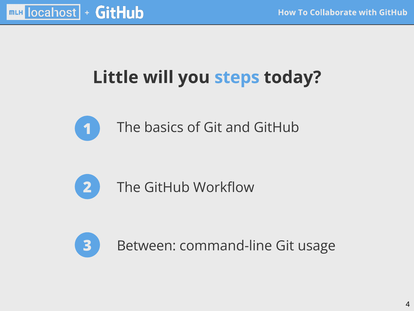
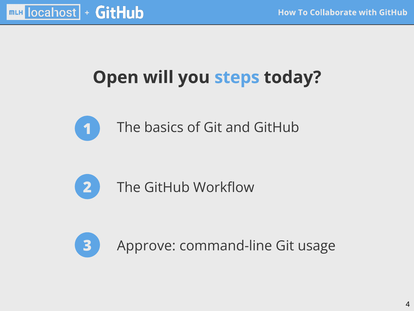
Little: Little -> Open (116, 77)
Between: Between -> Approve (146, 245)
